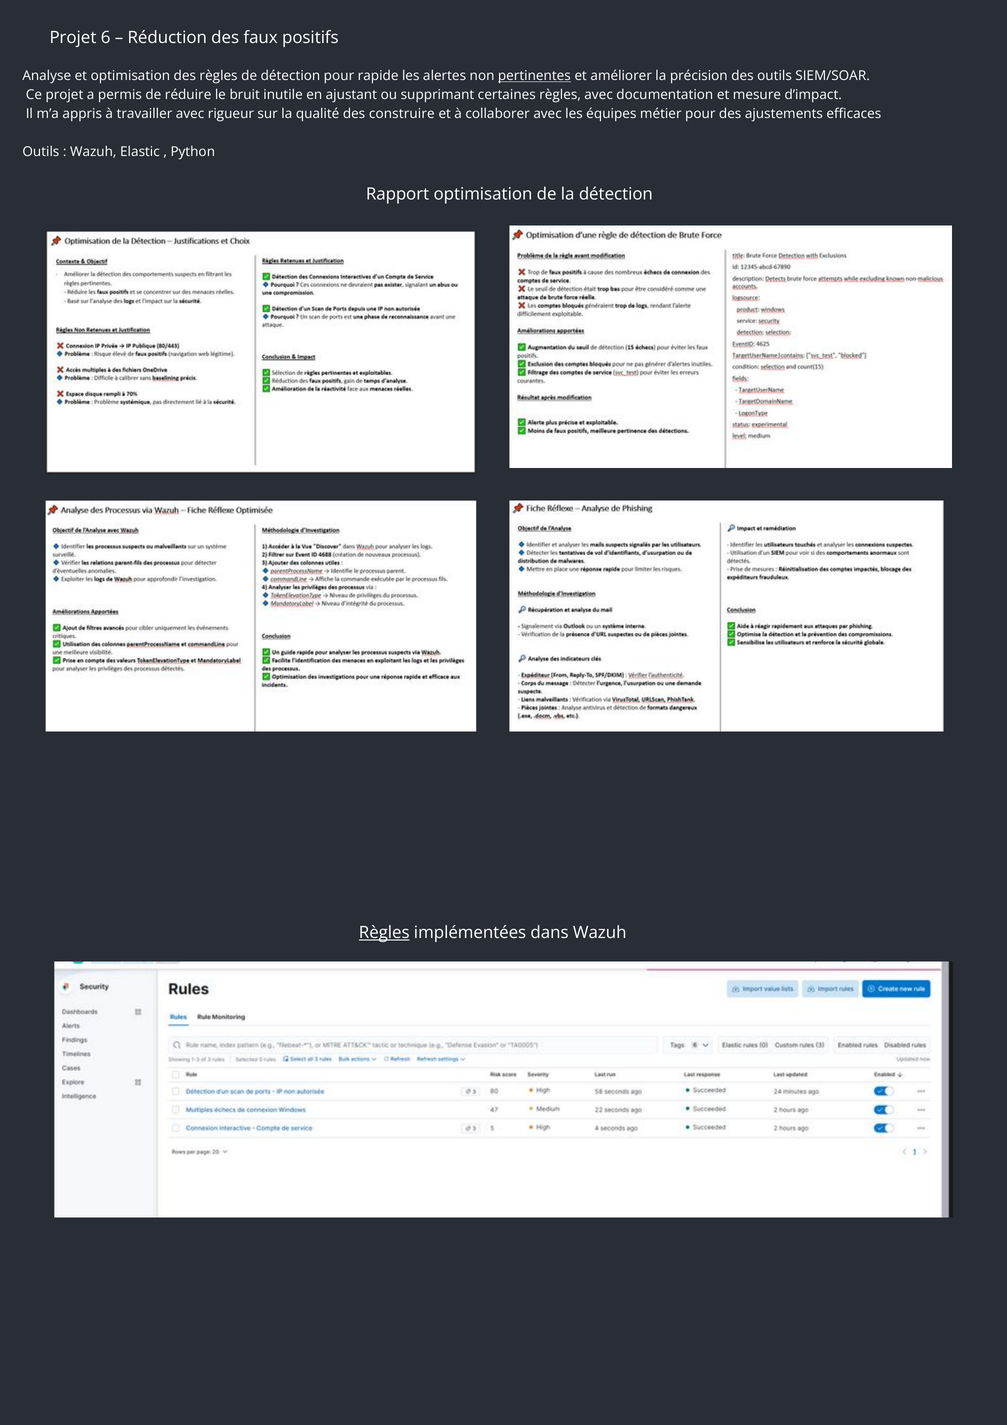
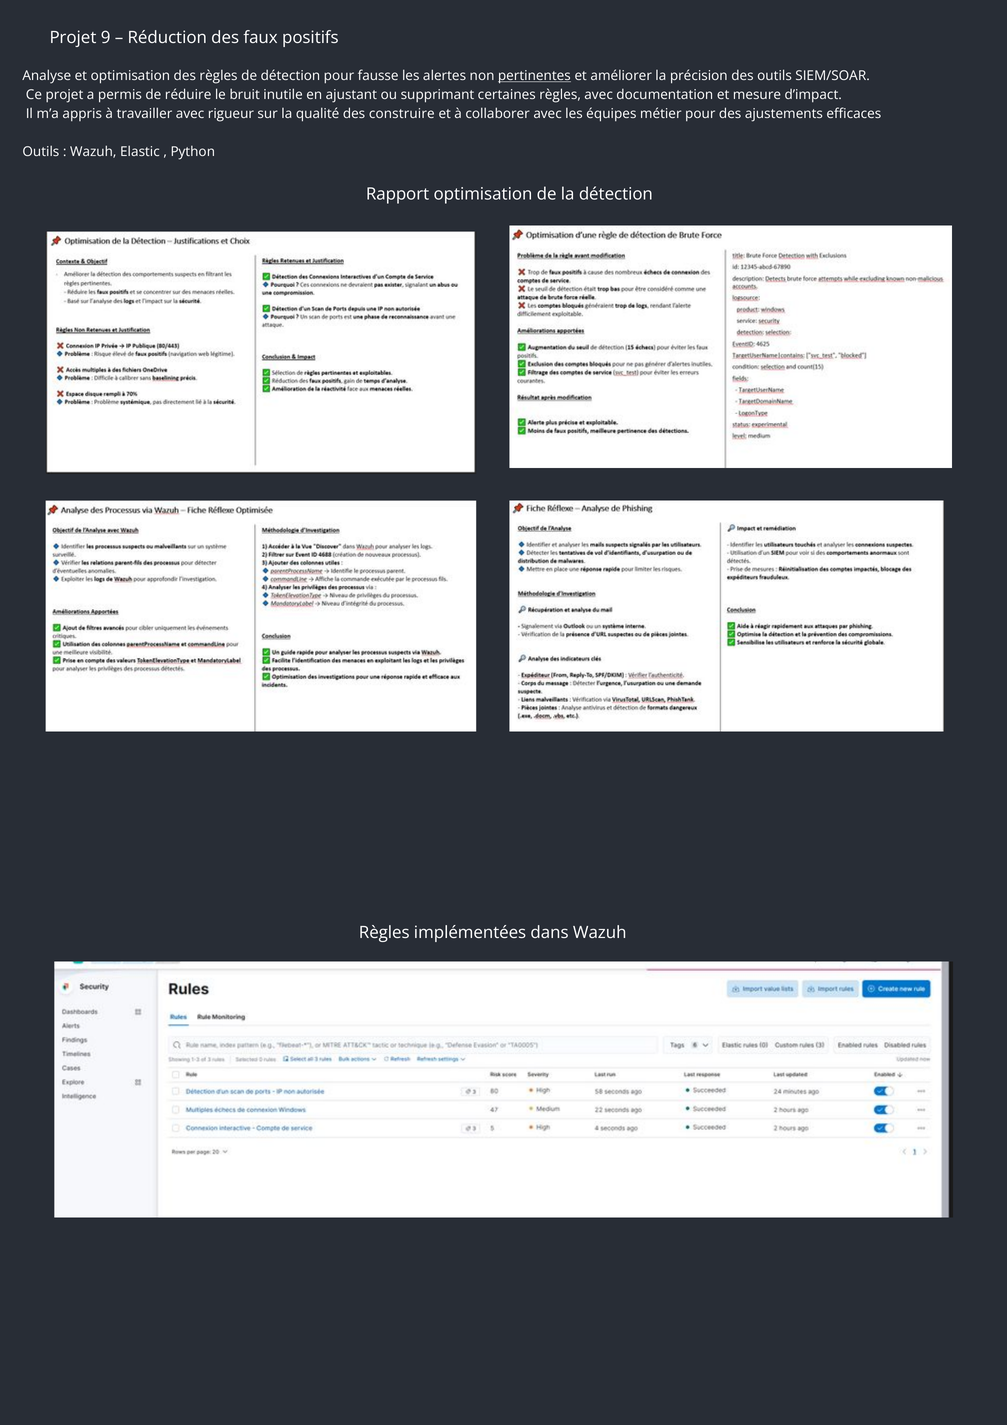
6: 6 -> 9 (106, 38)
rapide: rapide -> fausse (378, 76)
Règles underline: present -> none (384, 933)
